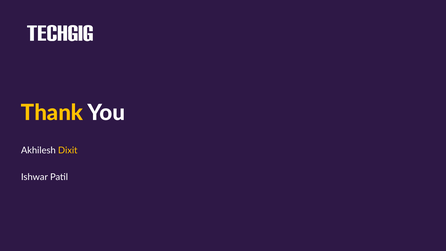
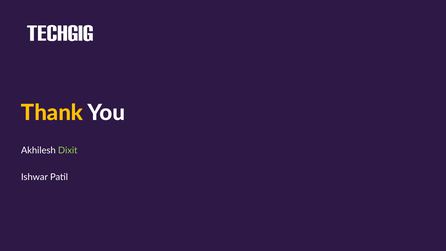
Dixit colour: yellow -> light green (68, 150)
